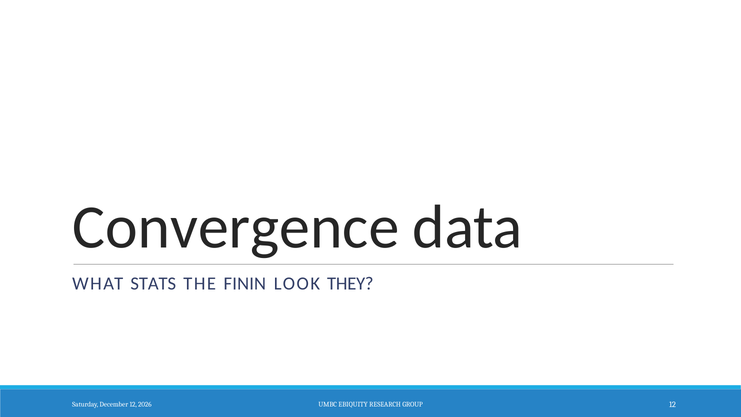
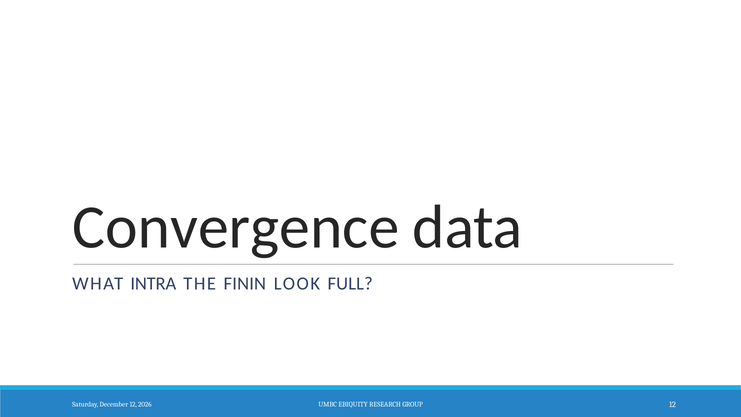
STATS: STATS -> INTRA (153, 283)
THEY: THEY -> FULL (350, 283)
